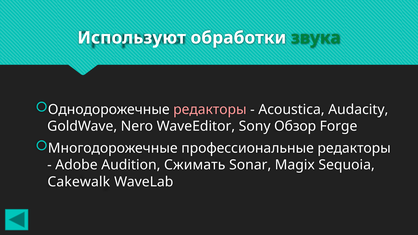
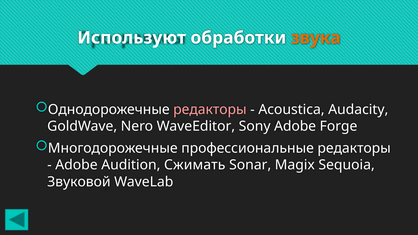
звука colour: green -> orange (316, 38)
Sony Обзор: Обзор -> Adobe (295, 126)
Cakewalk: Cakewalk -> Звуковой (79, 182)
